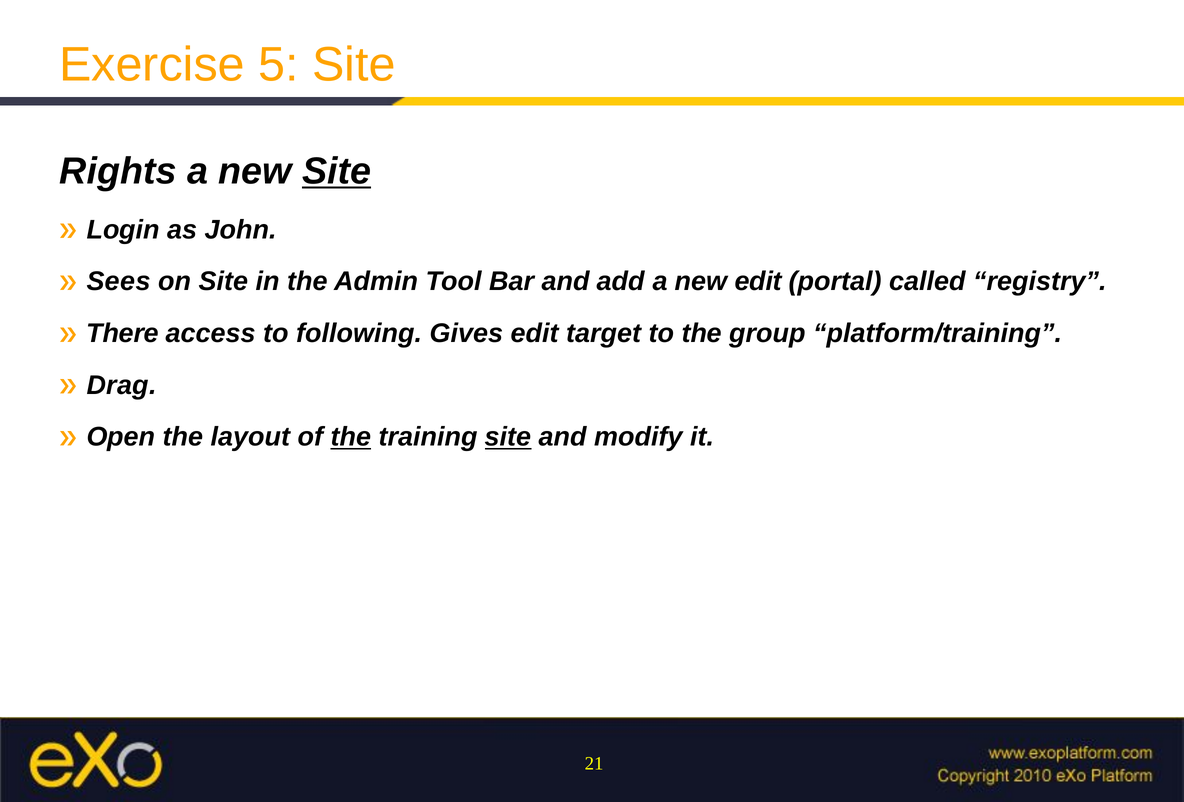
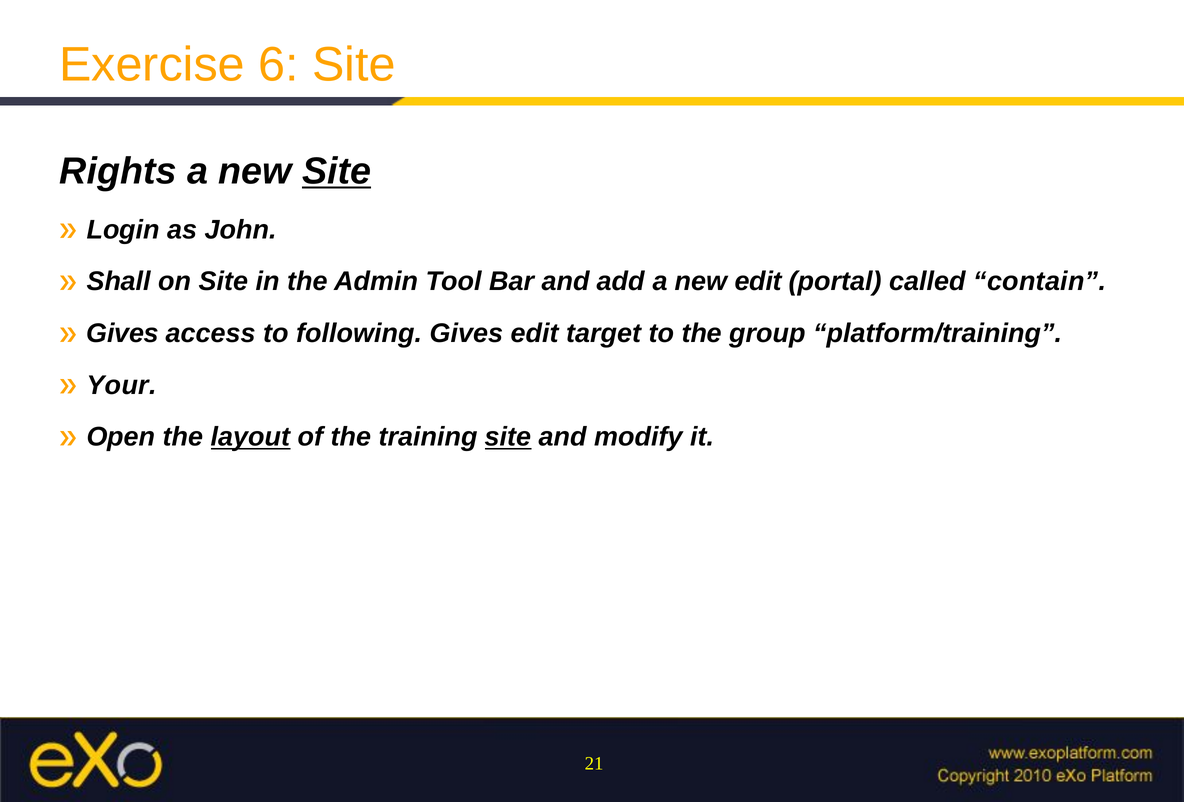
5: 5 -> 6 (279, 65)
Sees: Sees -> Shall (119, 281)
registry: registry -> contain (1040, 281)
There: There -> Gives (123, 333)
Drag: Drag -> Your (122, 385)
layout underline: none -> present (251, 437)
the underline: present -> none (351, 437)
